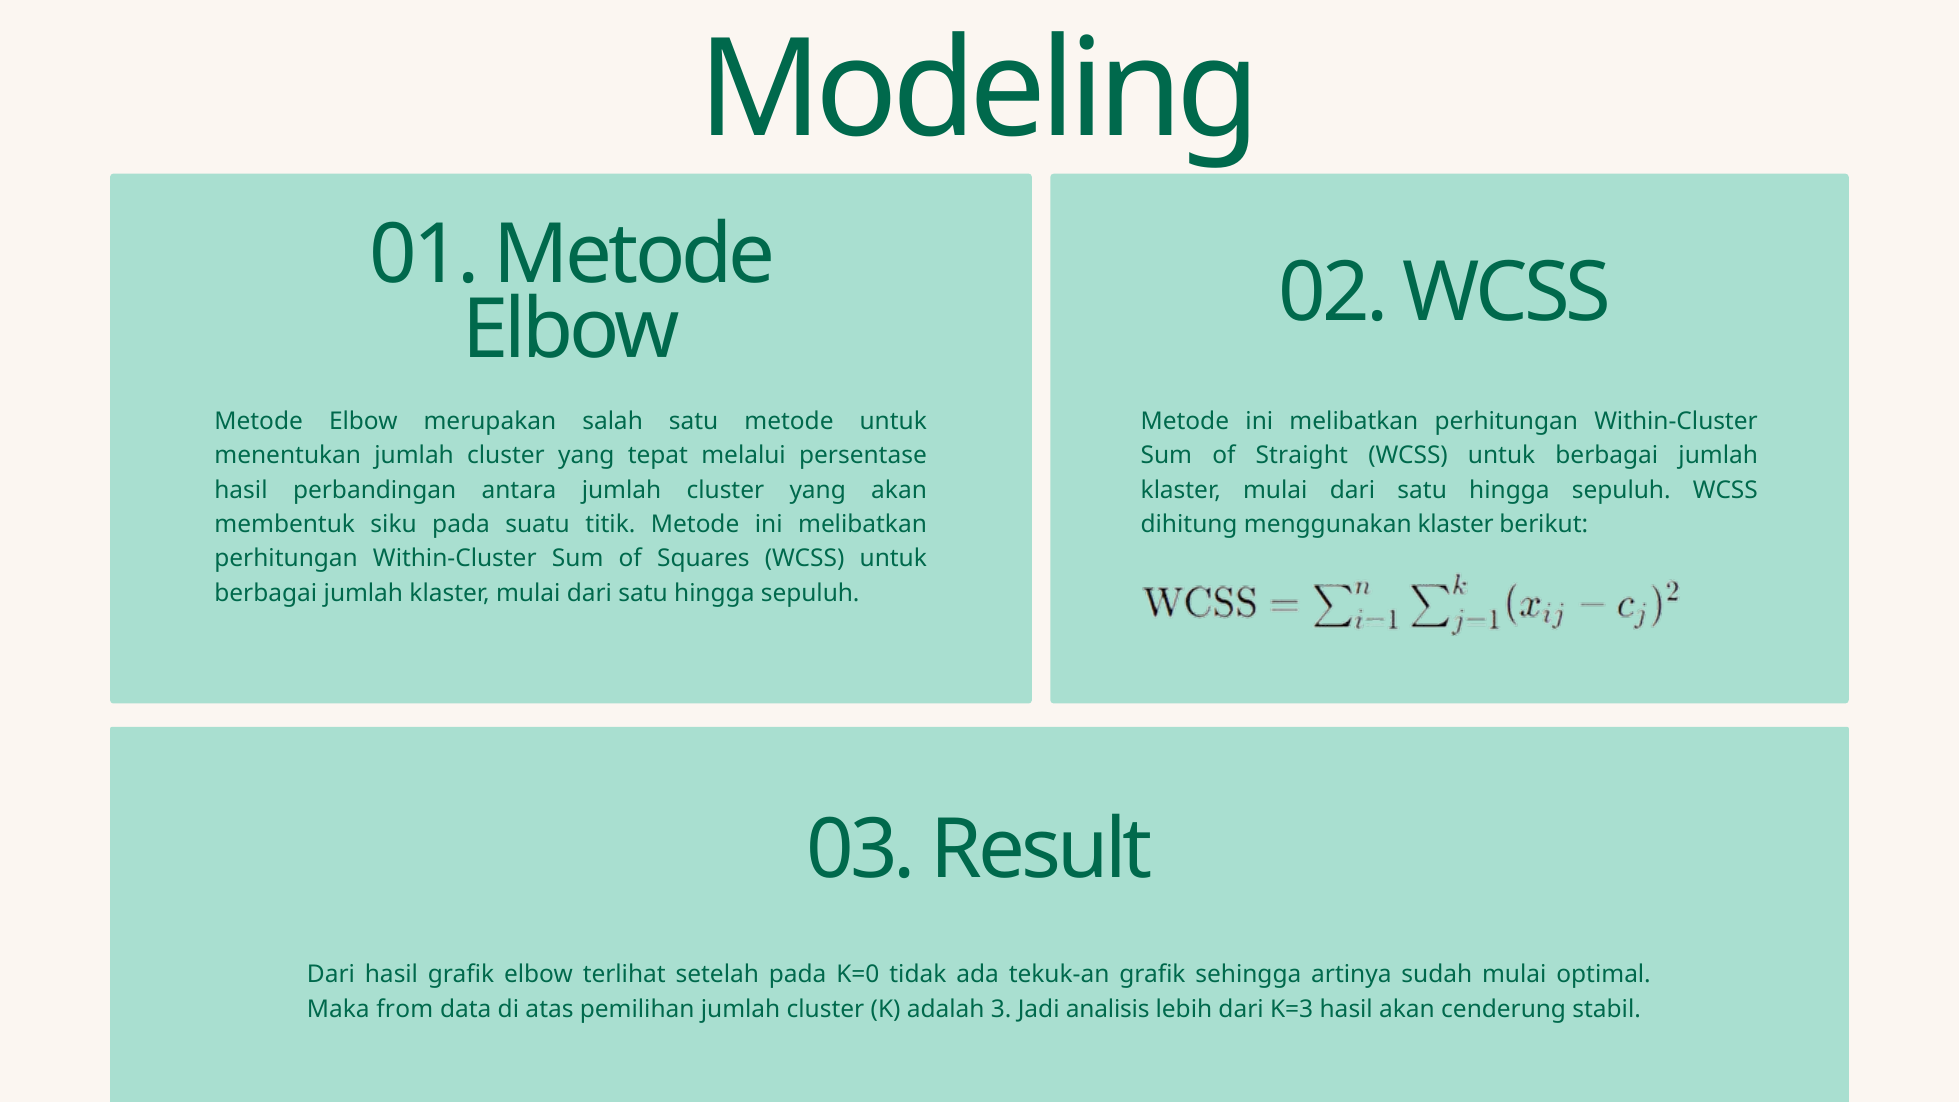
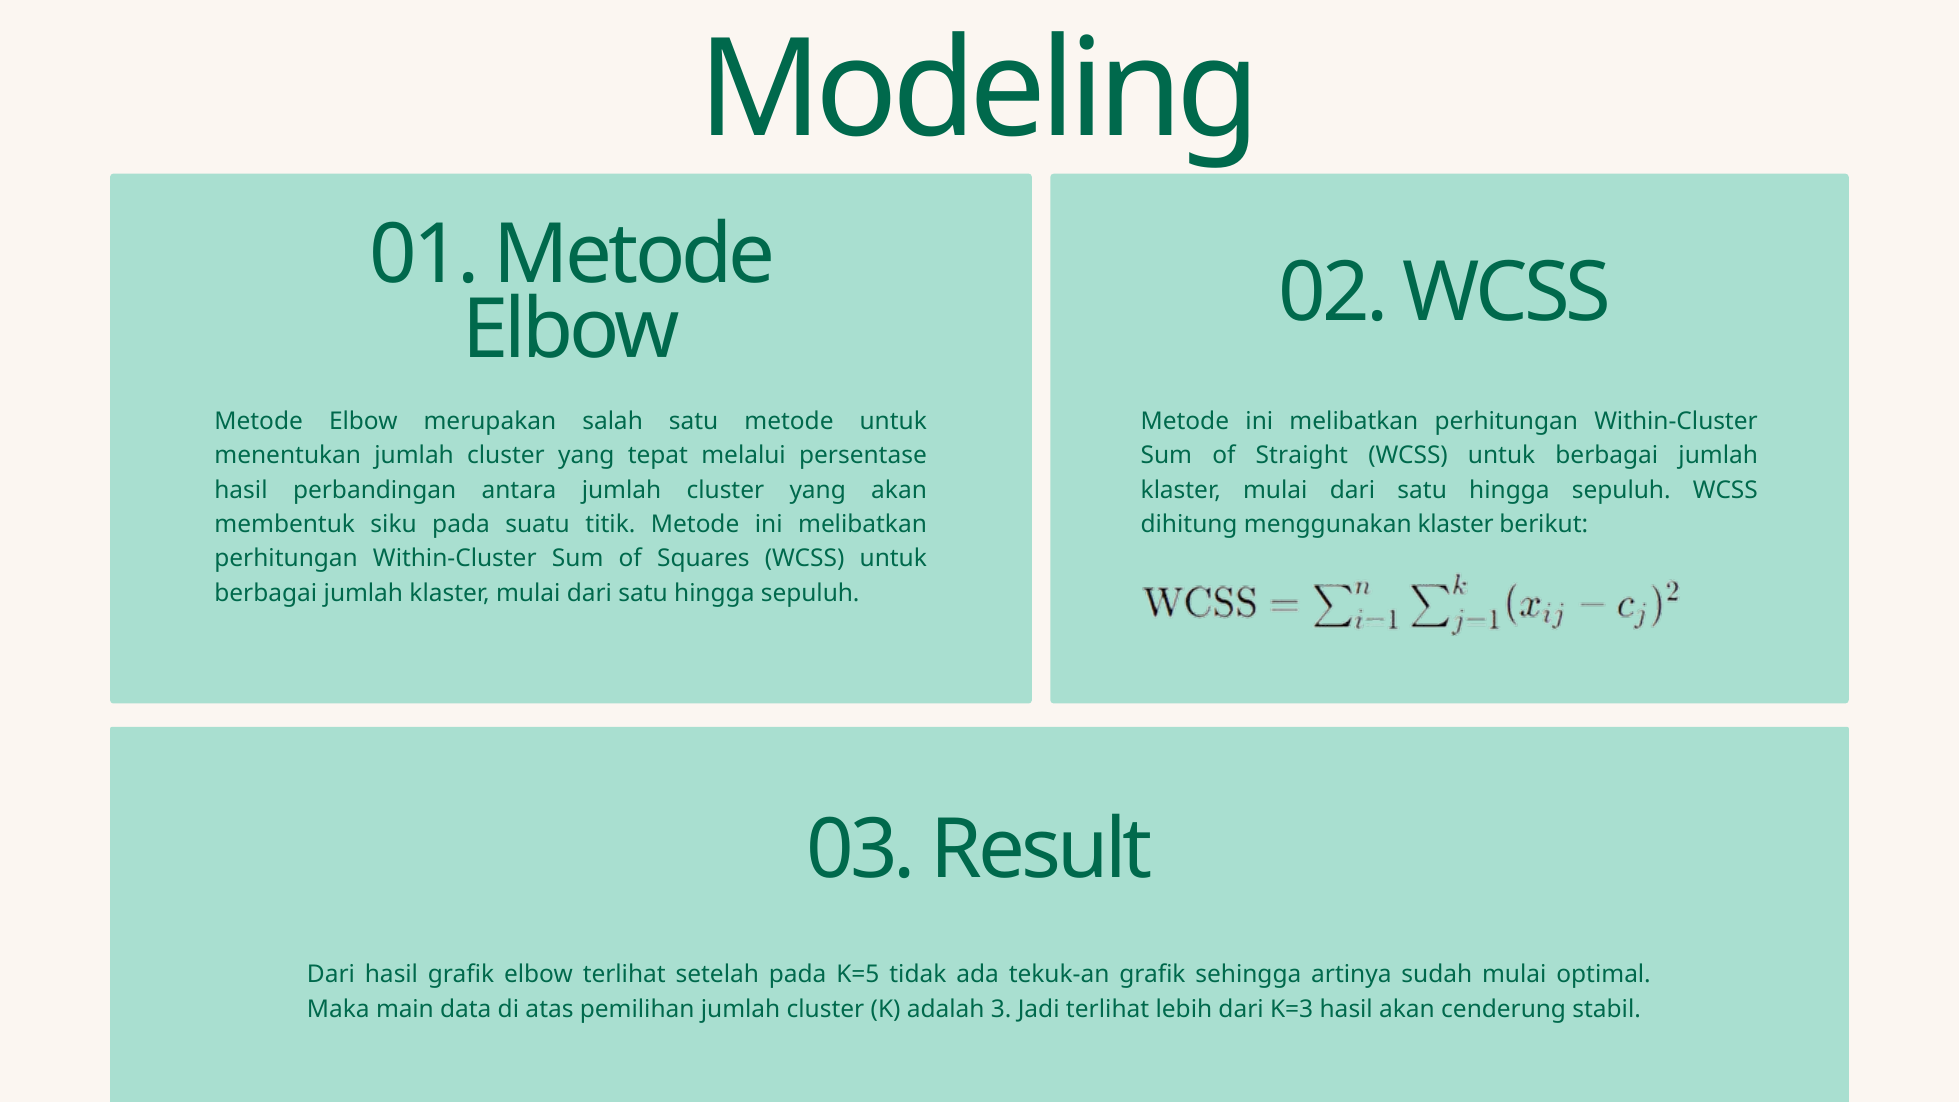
K=0: K=0 -> K=5 (858, 975)
from: from -> main (405, 1009)
Jadi analisis: analisis -> terlihat (1108, 1009)
